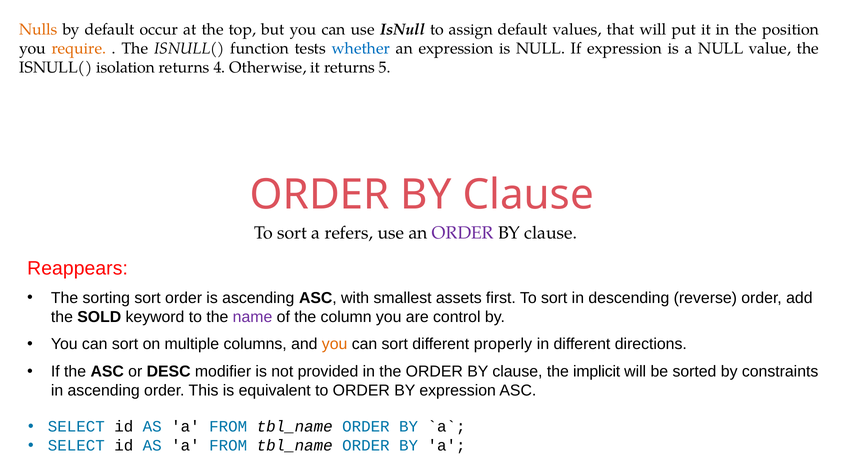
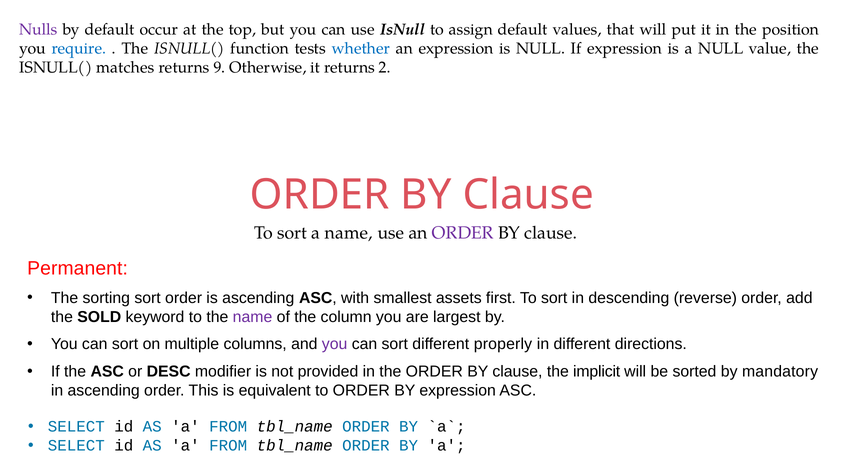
Nulls colour: orange -> purple (38, 30)
require colour: orange -> blue (79, 49)
isolation: isolation -> matches (125, 68)
4: 4 -> 9 (220, 68)
5: 5 -> 2 (385, 68)
a refers: refers -> name (349, 233)
Reappears: Reappears -> Permanent (78, 268)
control: control -> largest (457, 317)
you colour: orange -> purple (335, 344)
constraints: constraints -> mandatory (780, 371)
